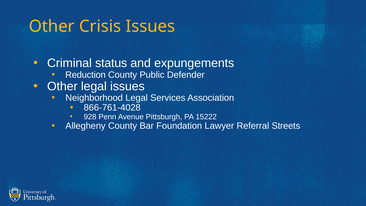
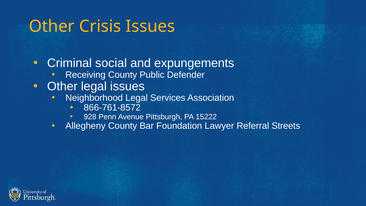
status: status -> social (111, 63)
Reduction: Reduction -> Receiving (85, 75)
866-761-4028: 866-761-4028 -> 866-761-8572 (112, 108)
